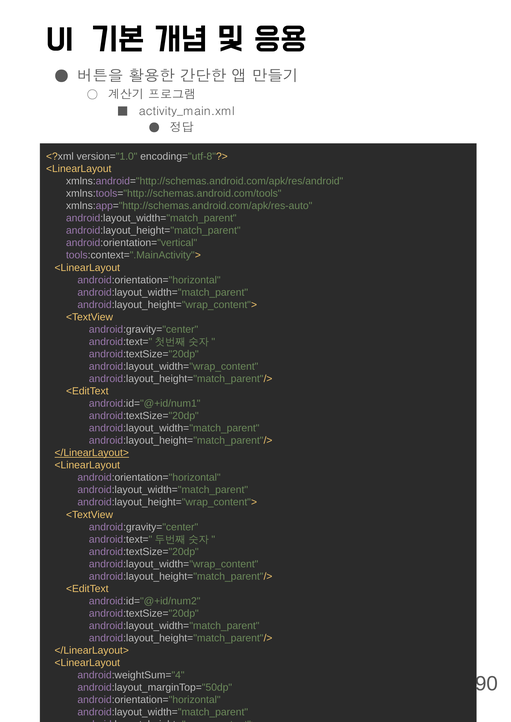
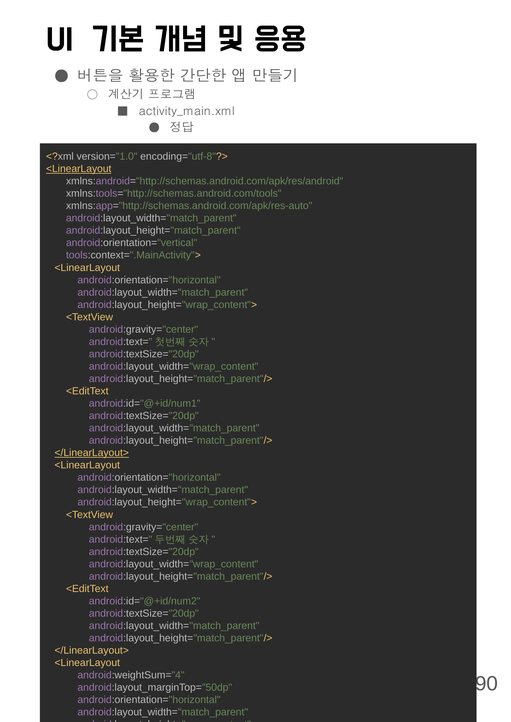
<LinearLayout underline: none -> present (79, 169)
